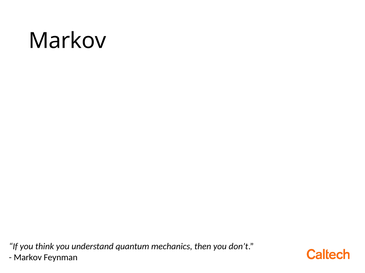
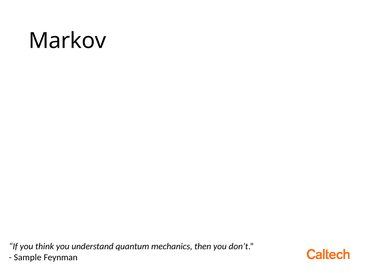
Markov: Markov -> Sample (28, 258)
